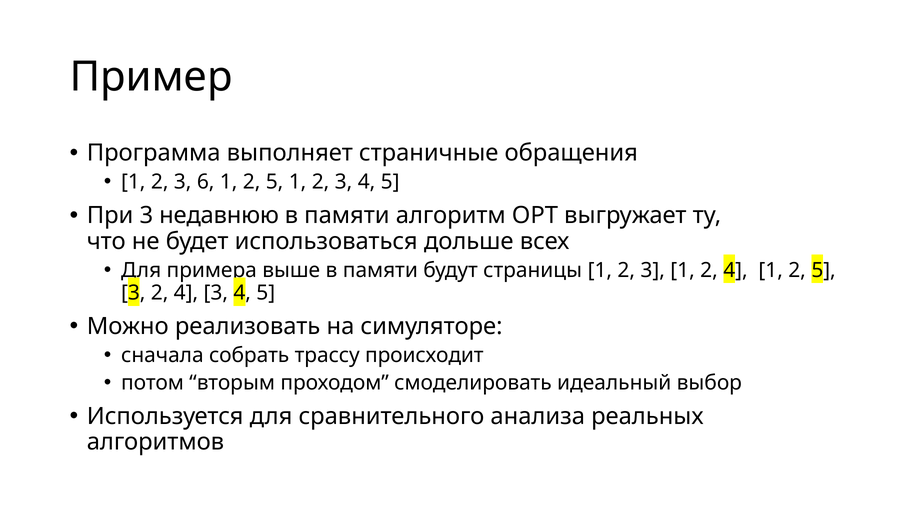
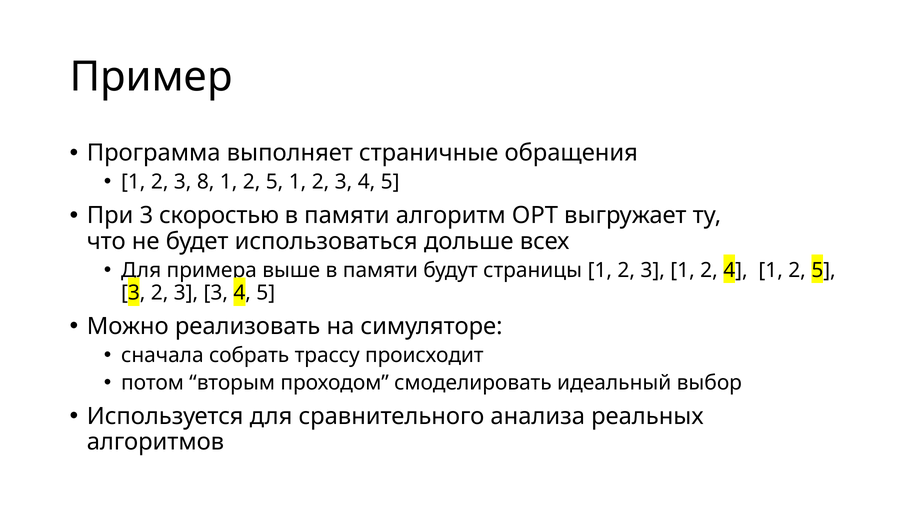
6: 6 -> 8 (206, 182)
недавнюю: недавнюю -> скоростью (219, 216)
3 2 4: 4 -> 3 (186, 293)
